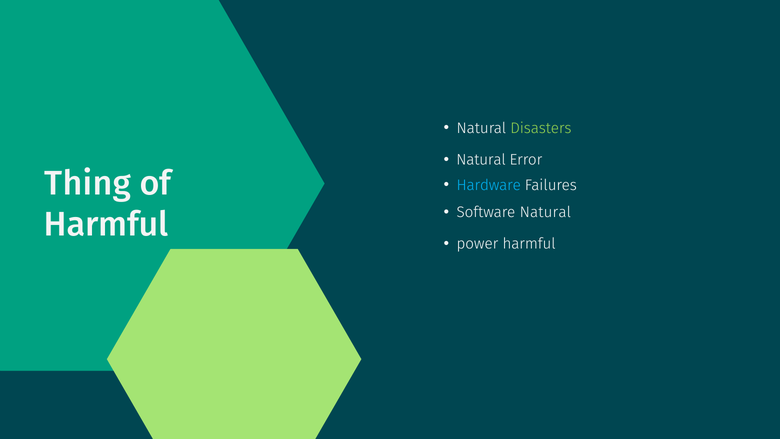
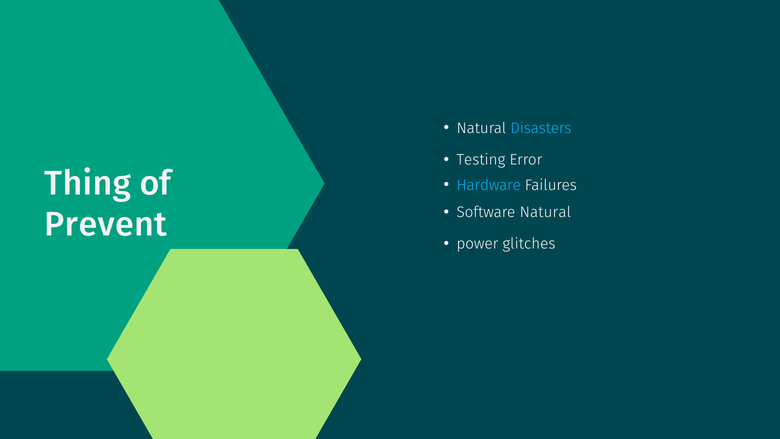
Disasters colour: light green -> light blue (541, 128)
Natural: Natural -> Testing (481, 160)
Harmful: Harmful -> Prevent (106, 224)
power harmful: harmful -> glitches (529, 244)
